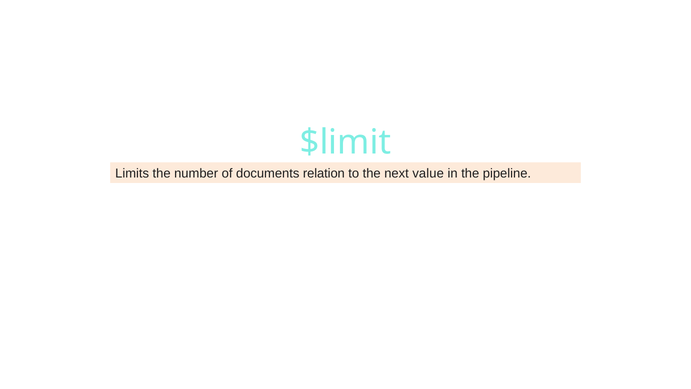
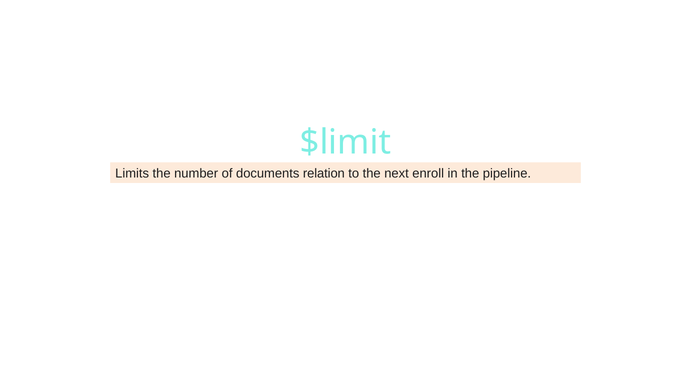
value: value -> enroll (428, 173)
